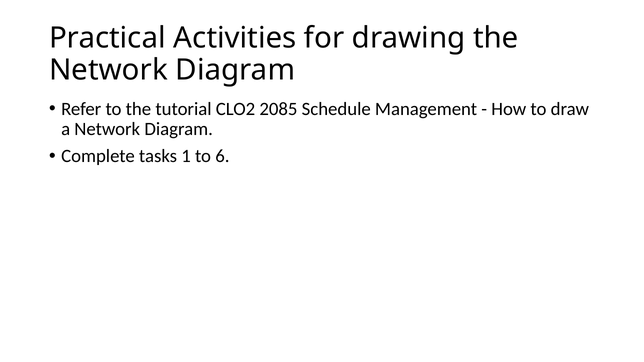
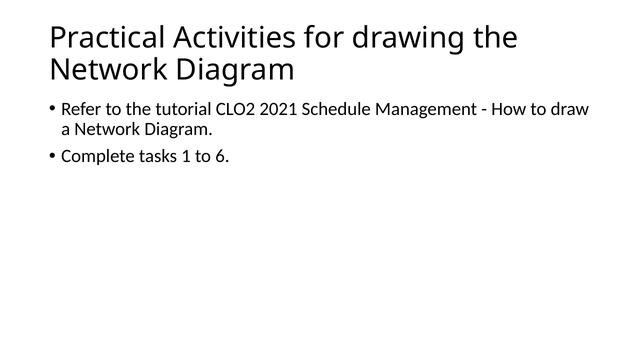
2085: 2085 -> 2021 (278, 109)
